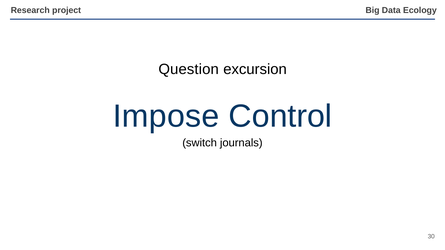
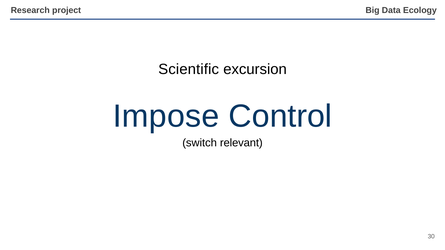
Question: Question -> Scientific (189, 69)
journals: journals -> relevant (241, 143)
